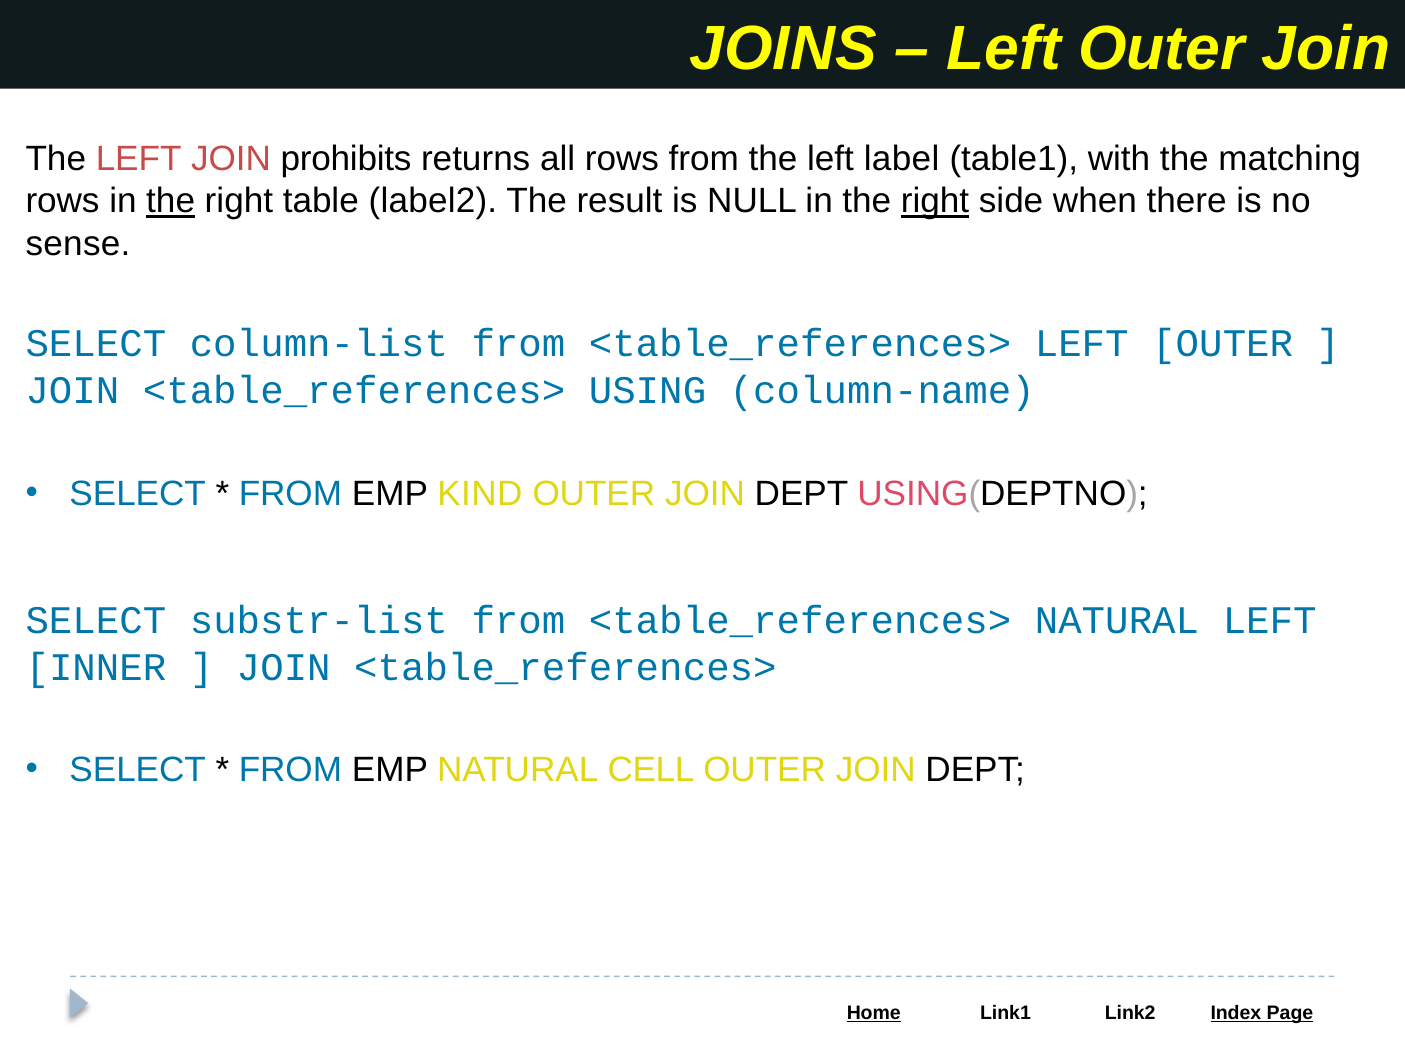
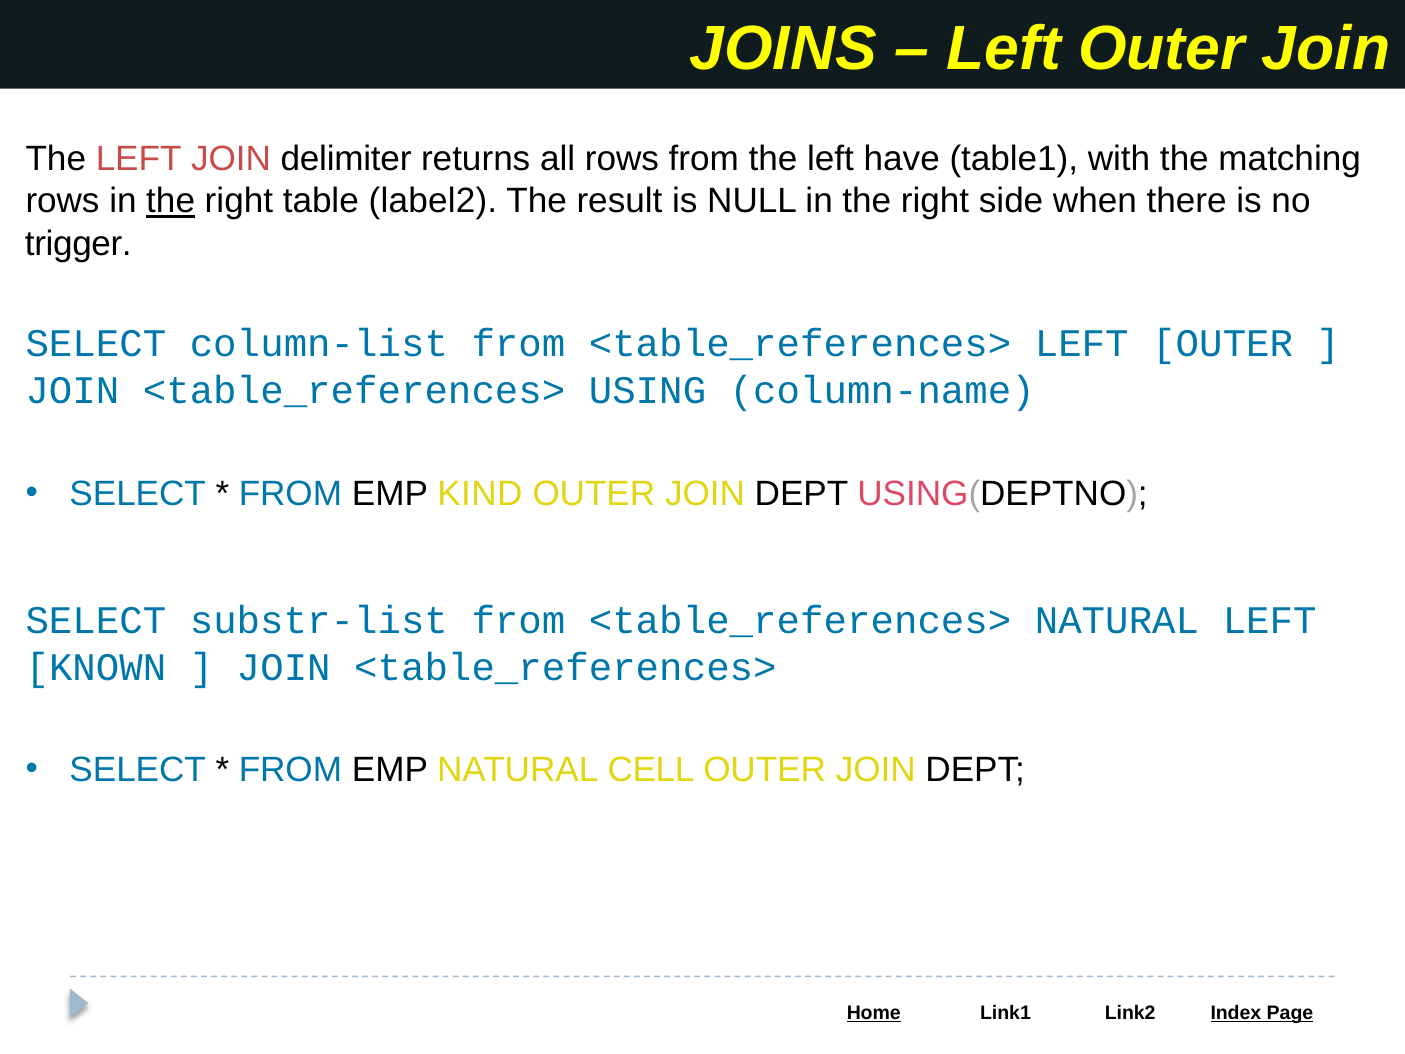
prohibits: prohibits -> delimiter (346, 159)
label: label -> have (902, 159)
right underline: present -> none (935, 201)
sense: sense -> trigger (78, 243)
INNER: INNER -> KNOWN (96, 667)
